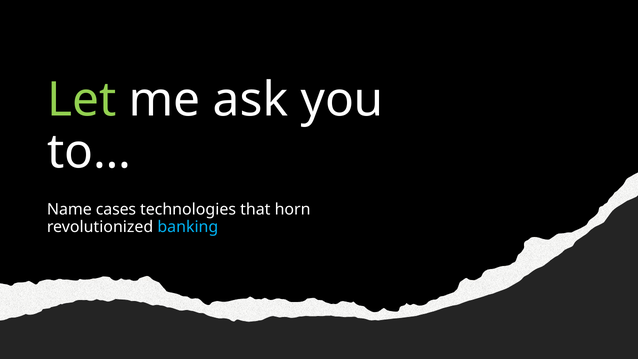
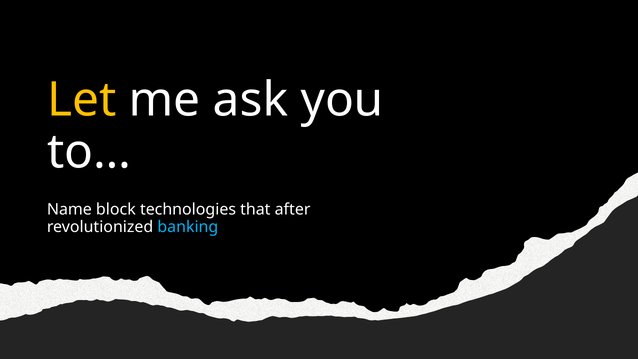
Let colour: light green -> yellow (82, 100)
cases: cases -> block (116, 209)
horn: horn -> after (293, 209)
